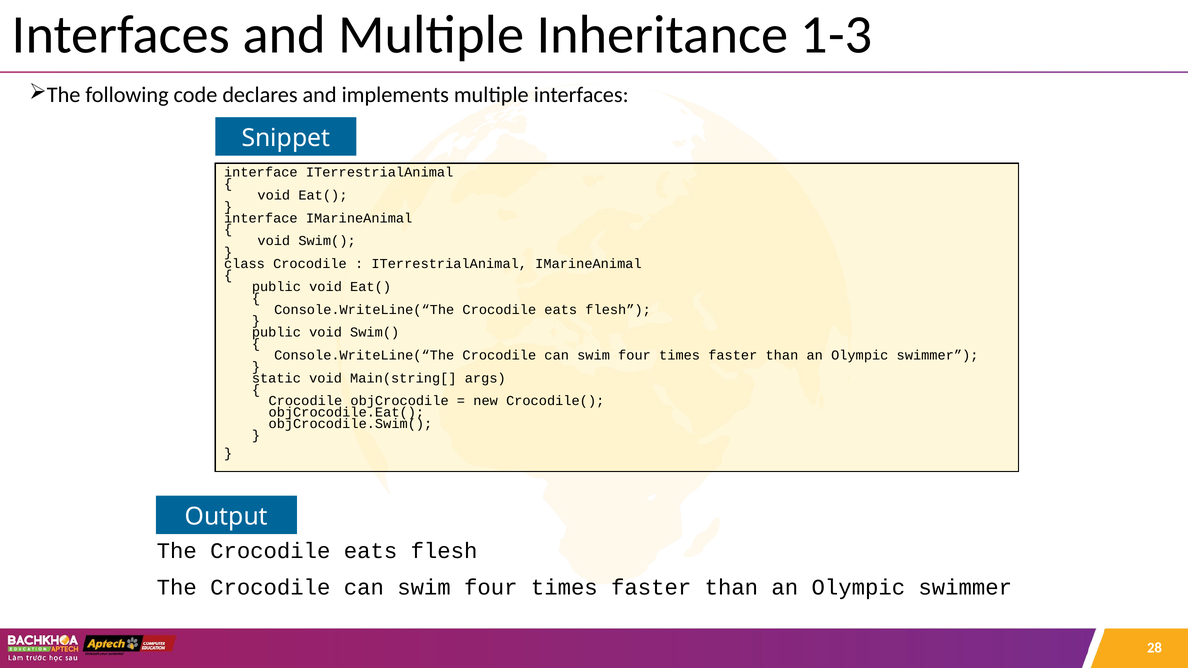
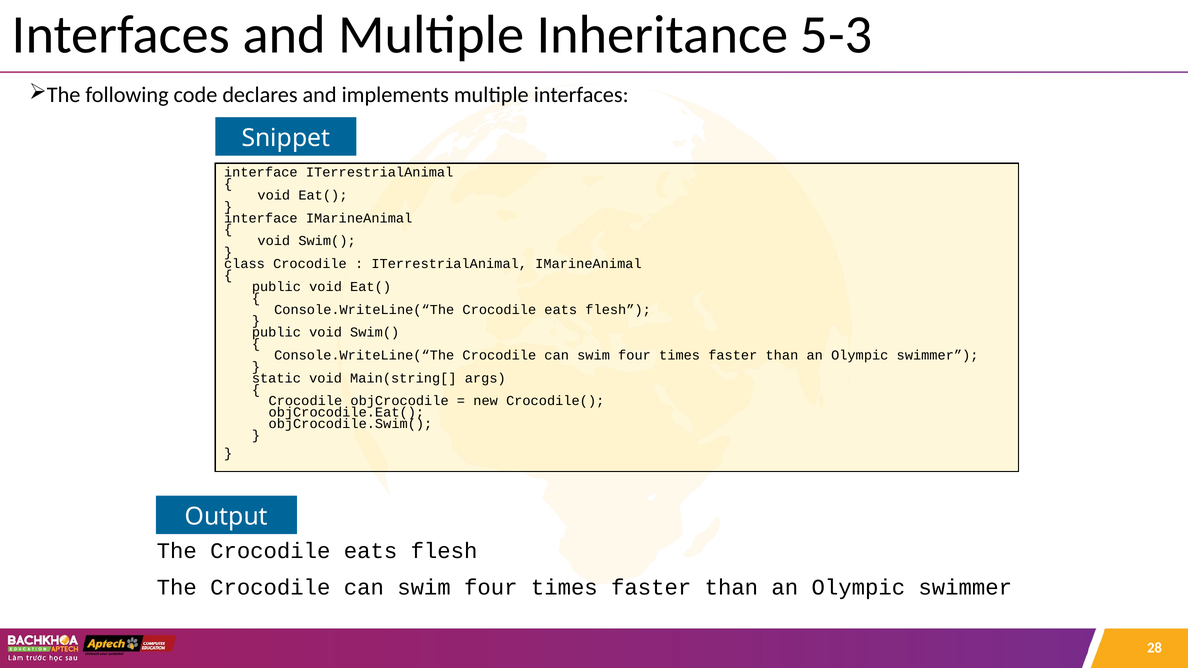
1-3: 1-3 -> 5-3 (836, 35)
